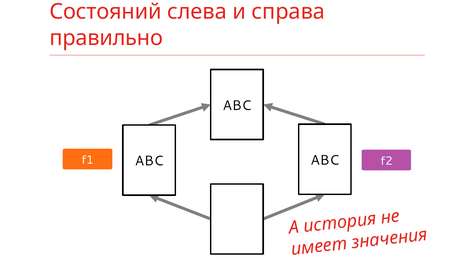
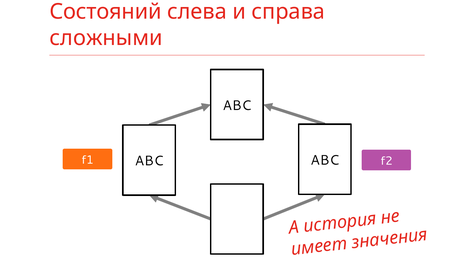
правильно: правильно -> сложными (106, 38)
